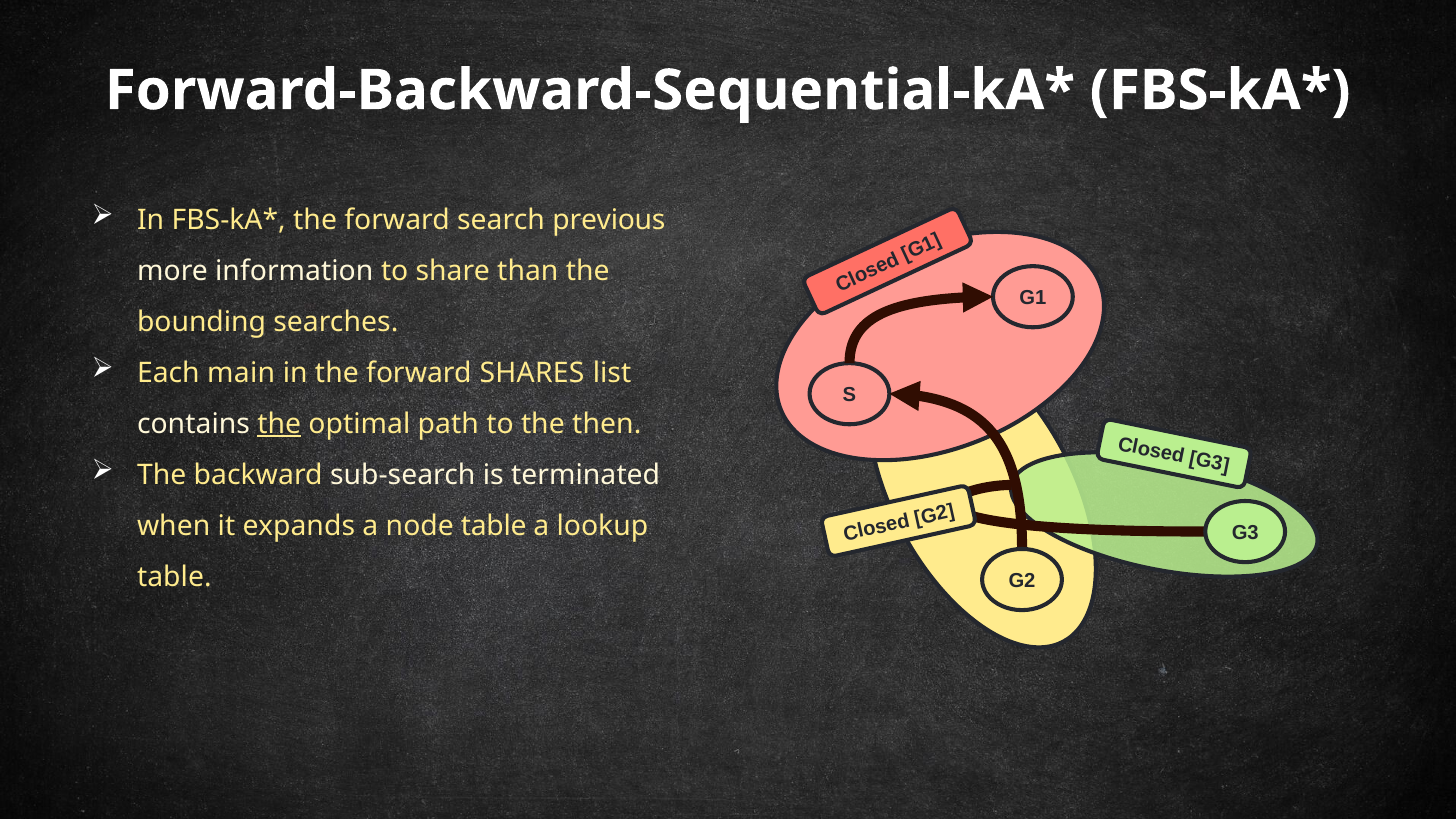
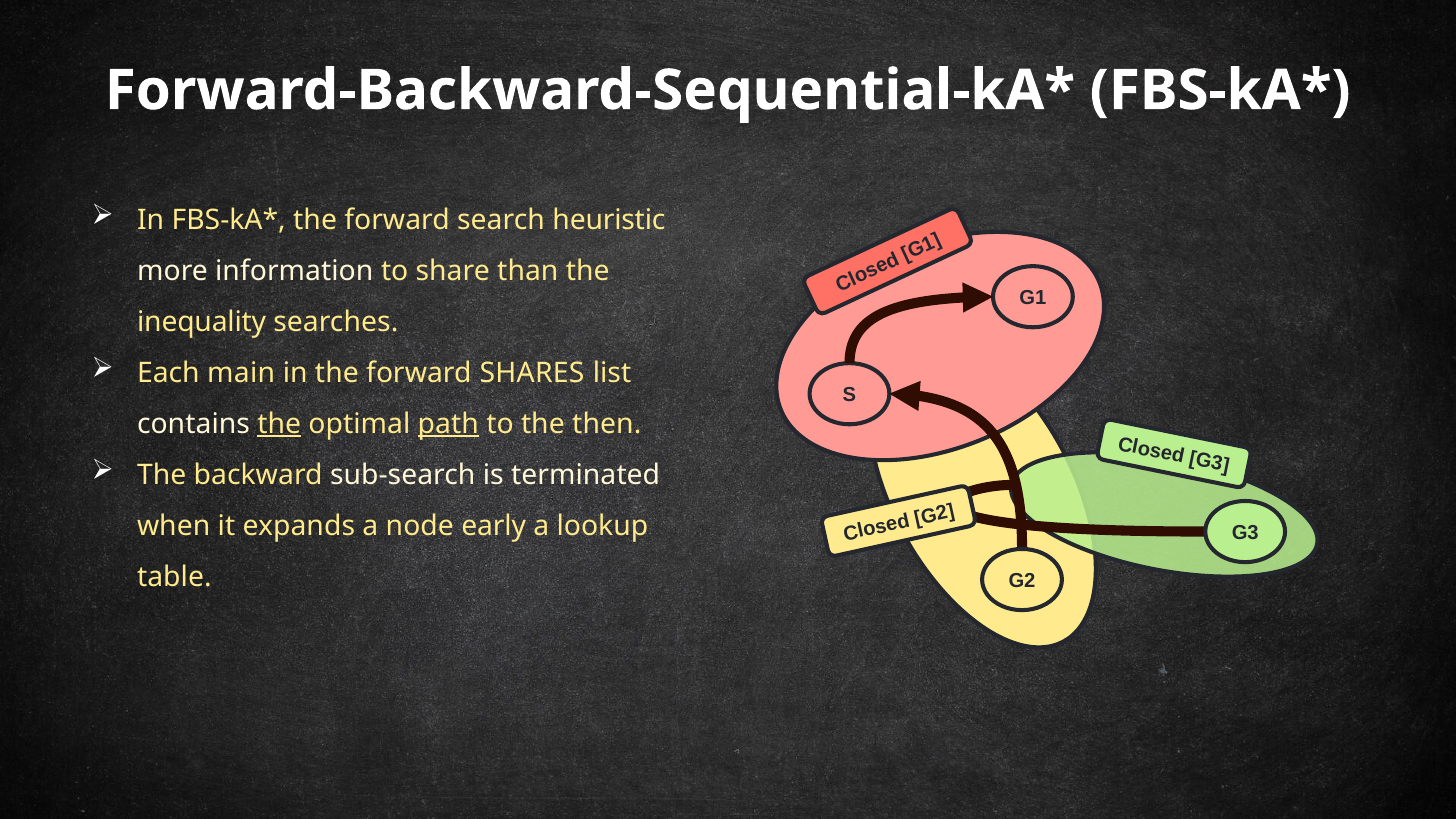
previous: previous -> heuristic (609, 220)
bounding: bounding -> inequality (202, 322)
path underline: none -> present (448, 424)
node table: table -> early (494, 526)
